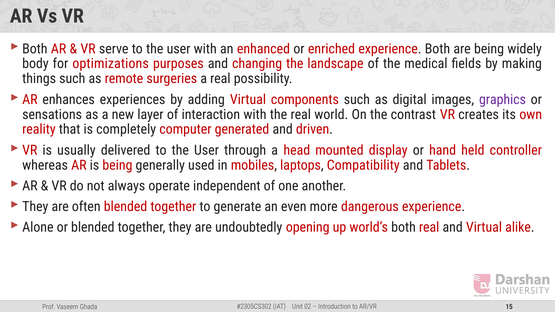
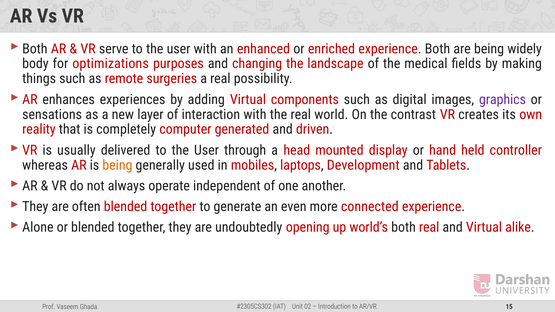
being colour: red -> orange (117, 165)
Compatibility: Compatibility -> Development (363, 165)
dangerous: dangerous -> connected (370, 207)
